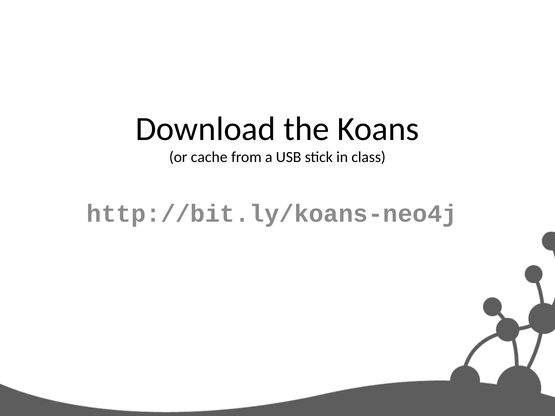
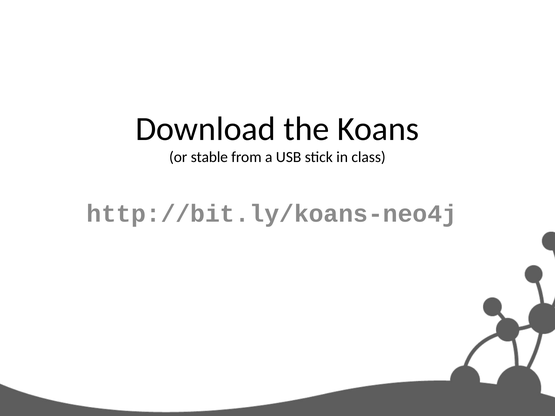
cache: cache -> stable (209, 157)
